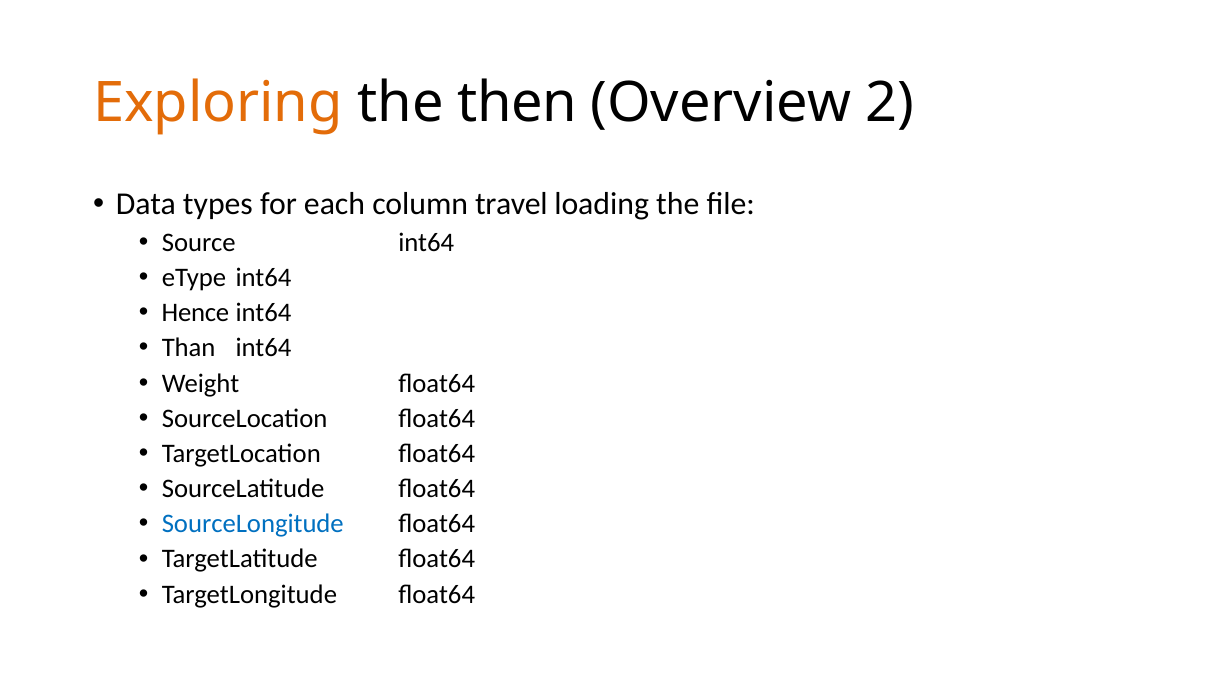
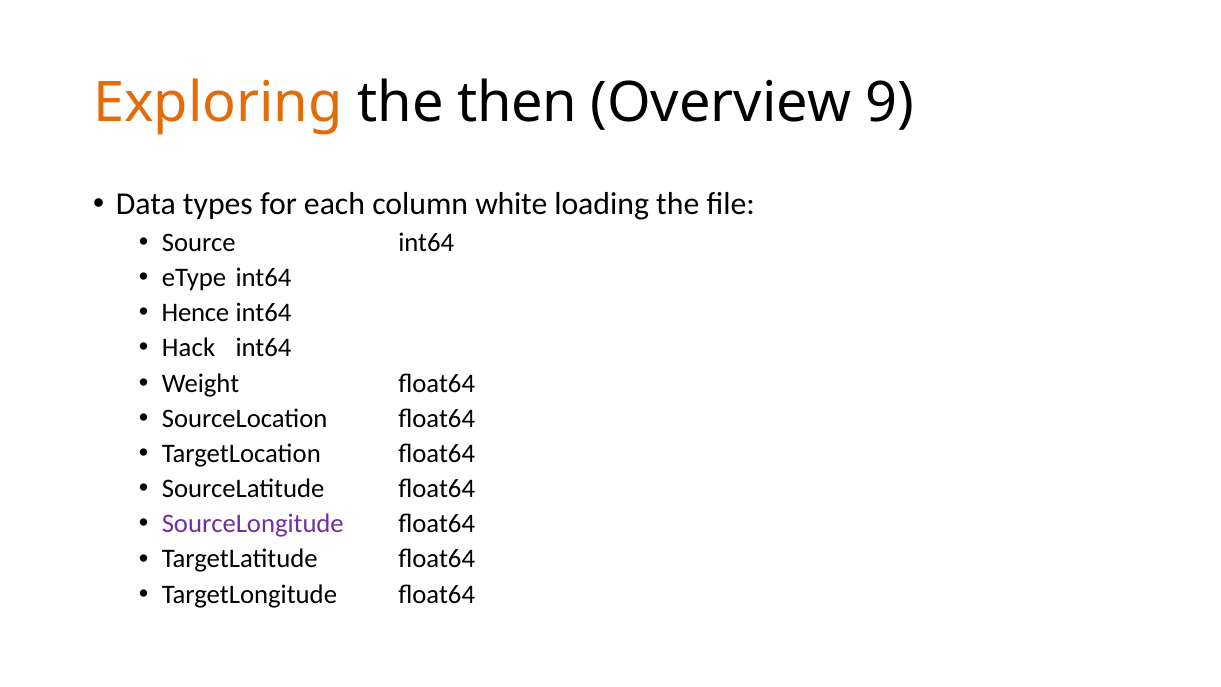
2: 2 -> 9 (890, 103)
travel: travel -> white (511, 204)
Than: Than -> Hack (189, 348)
SourceLongitude colour: blue -> purple (253, 524)
